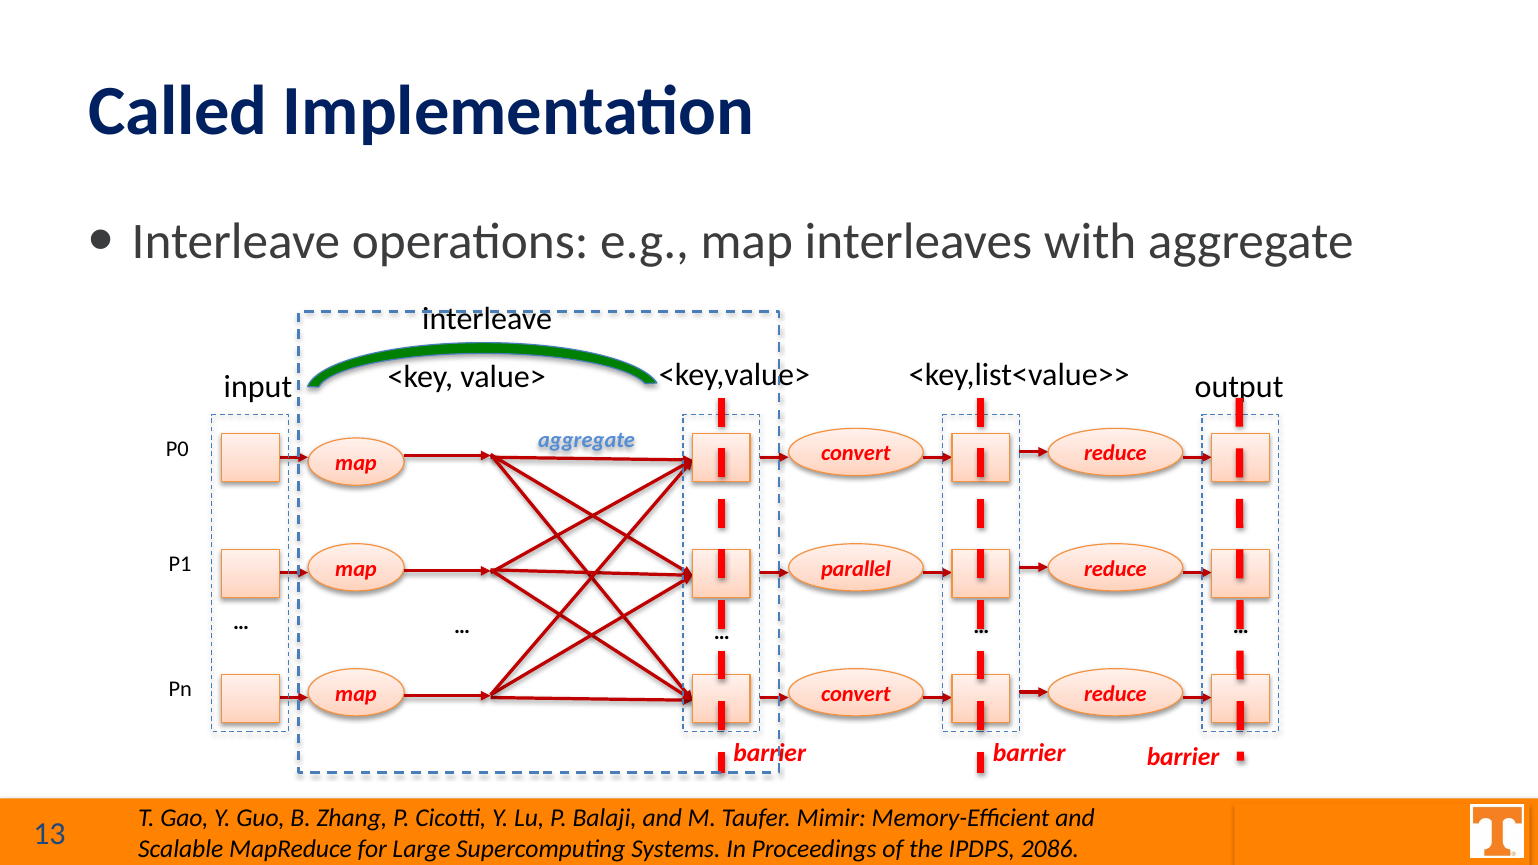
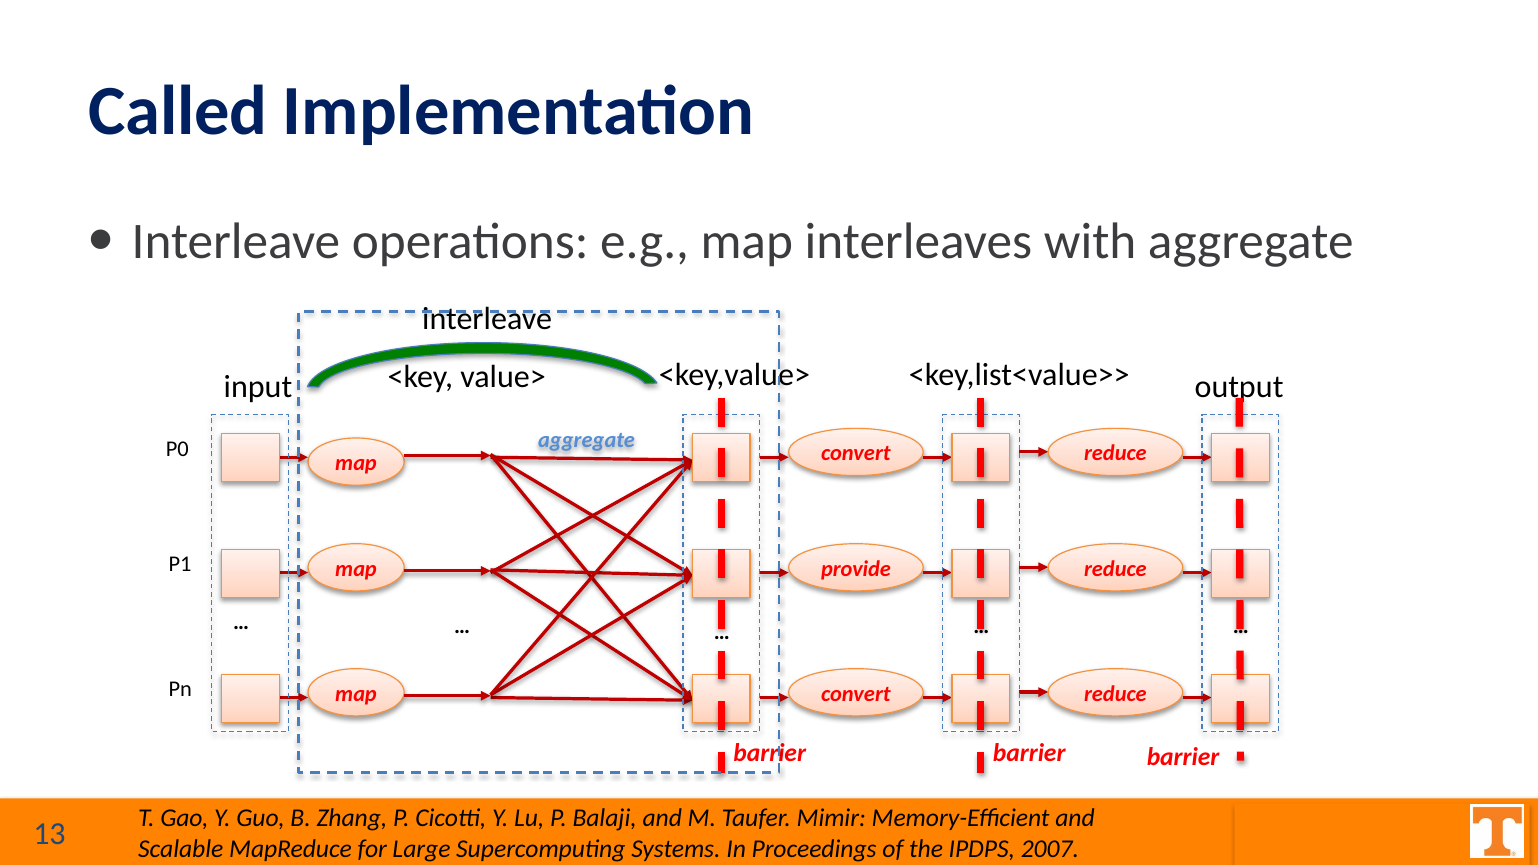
parallel: parallel -> provide (856, 569)
2086: 2086 -> 2007 (1050, 849)
